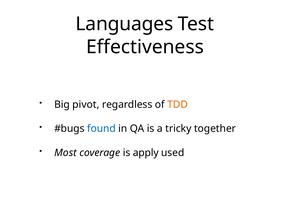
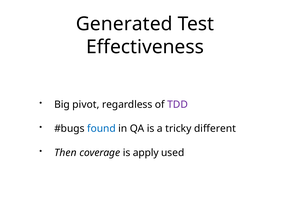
Languages: Languages -> Generated (124, 24)
TDD colour: orange -> purple (178, 105)
together: together -> different (215, 129)
Most: Most -> Then (66, 153)
